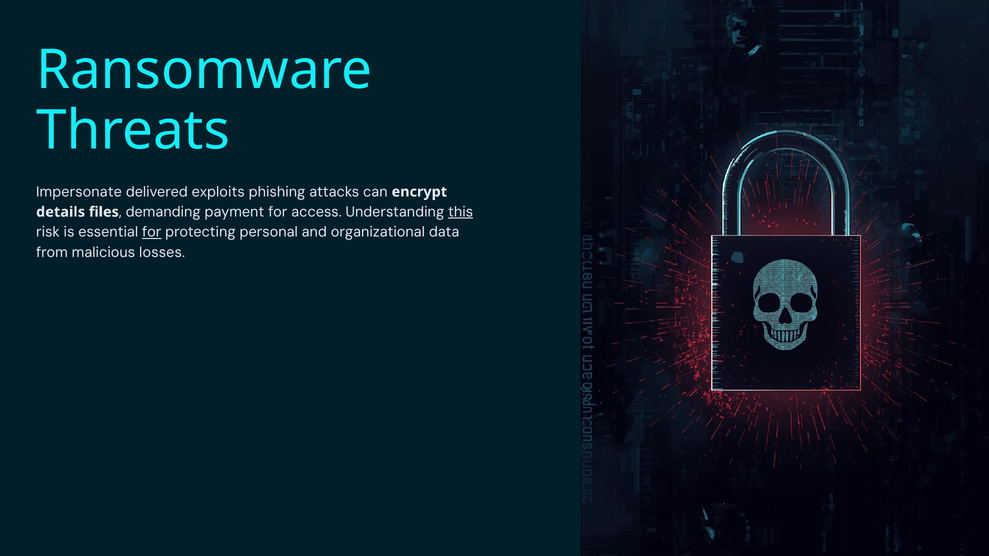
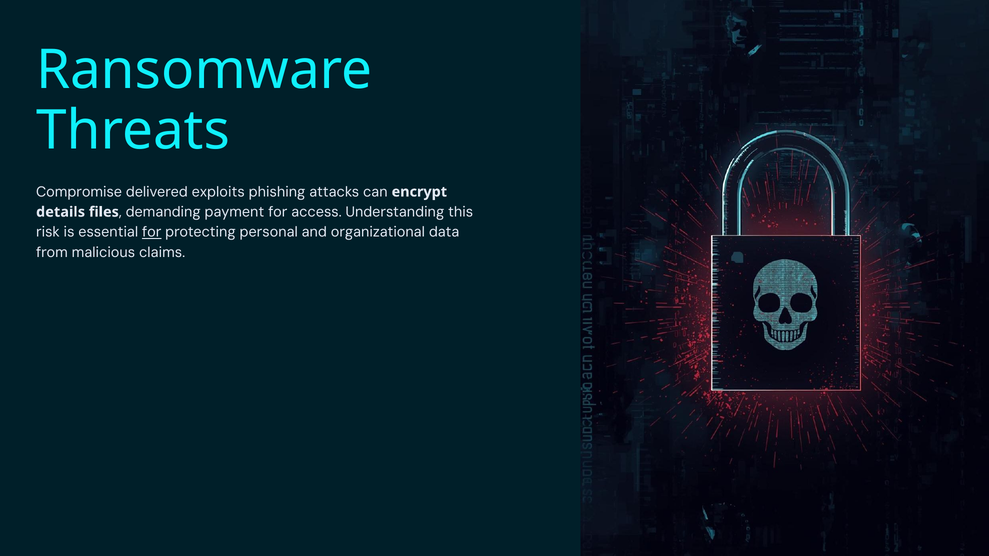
Impersonate: Impersonate -> Compromise (79, 192)
this underline: present -> none (461, 212)
losses: losses -> claims (162, 252)
